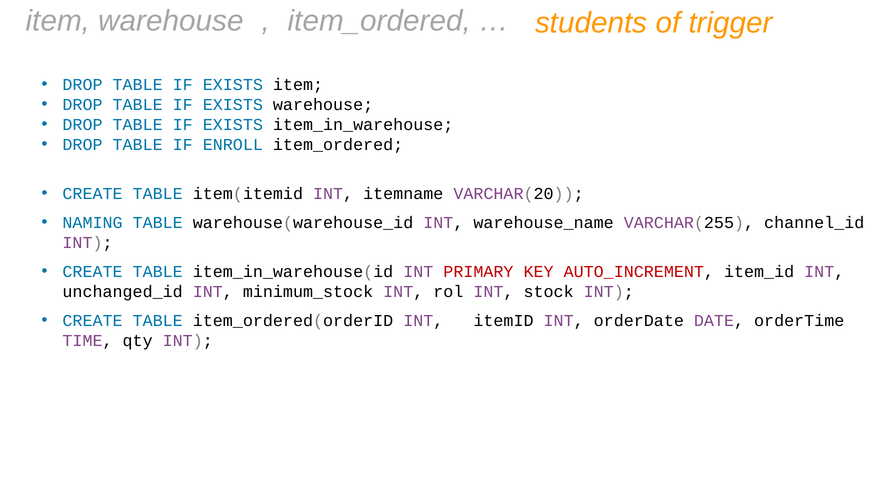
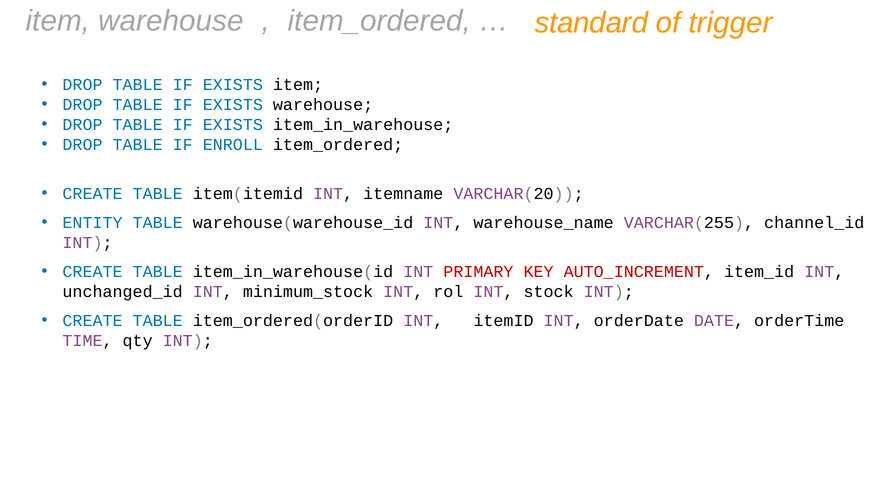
students: students -> standard (591, 23)
NAMING: NAMING -> ENTITY (93, 223)
